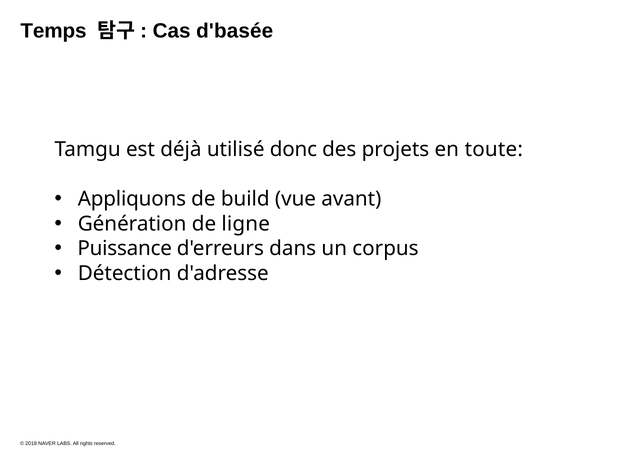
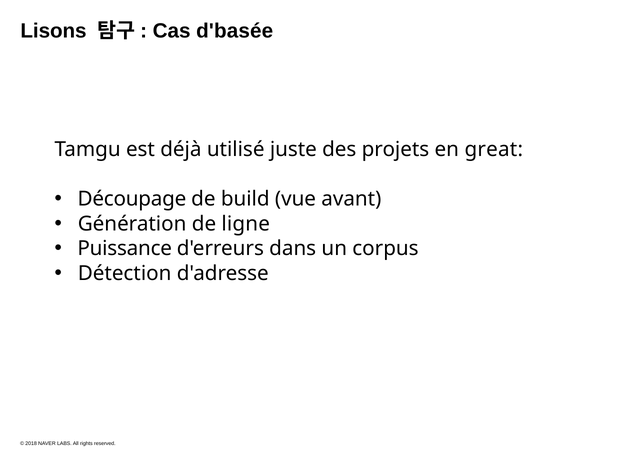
Temps: Temps -> Lisons (54, 31)
donc: donc -> juste (293, 150)
toute: toute -> great (494, 150)
Appliquons: Appliquons -> Découpage (132, 199)
